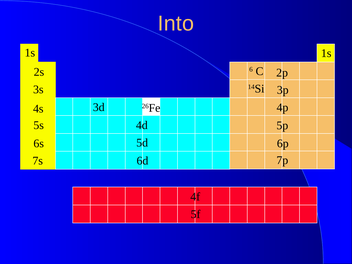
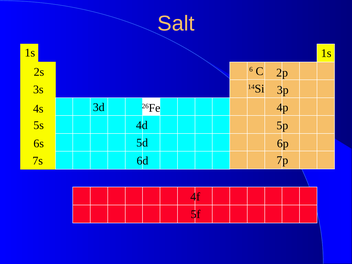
Into: Into -> Salt (176, 24)
